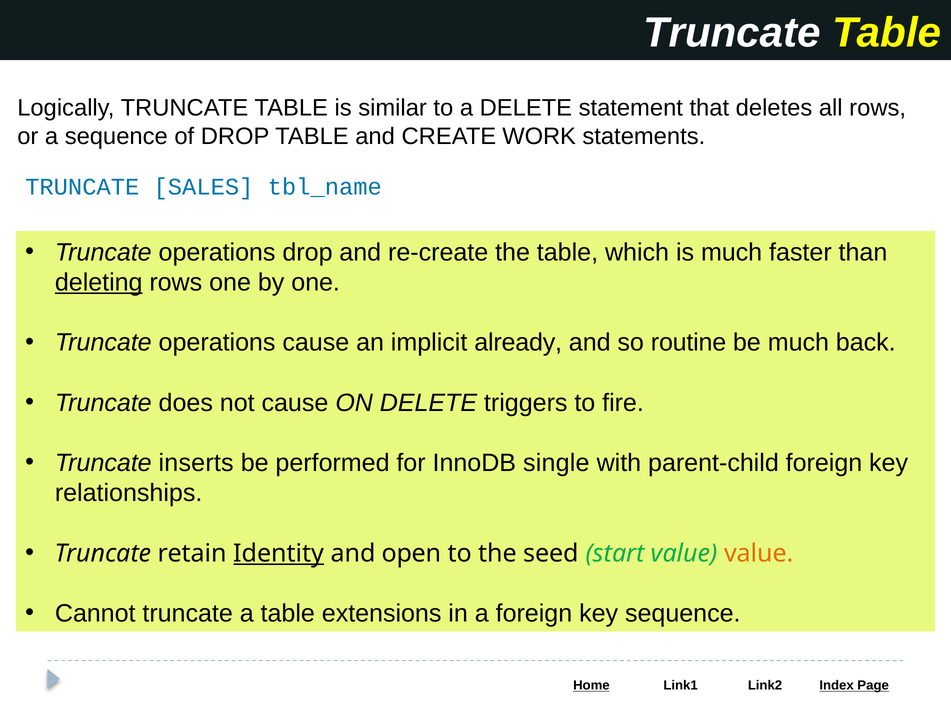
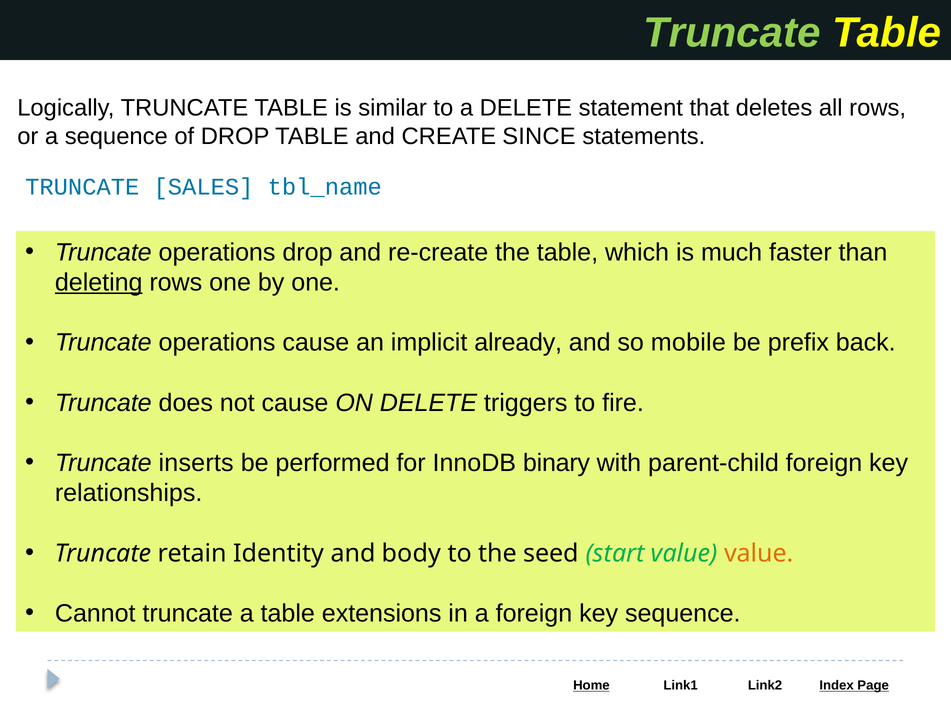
Truncate colour: white -> light green (732, 33)
WORK: WORK -> SINCE (539, 136)
routine: routine -> mobile (688, 343)
be much: much -> prefix (798, 343)
single: single -> binary (557, 463)
Identity underline: present -> none (279, 554)
open: open -> body (411, 554)
